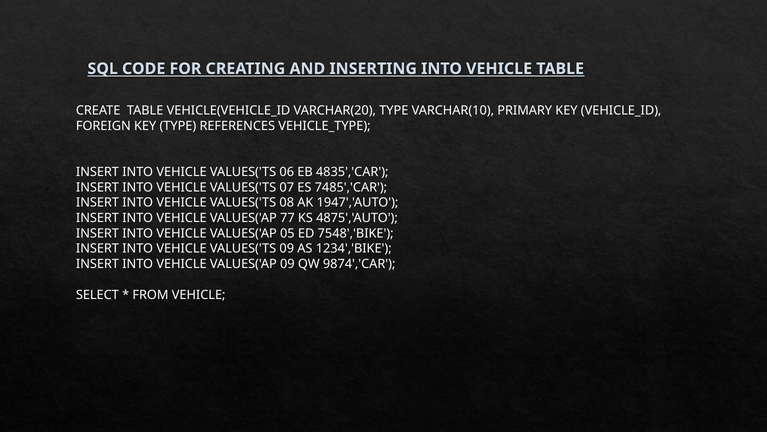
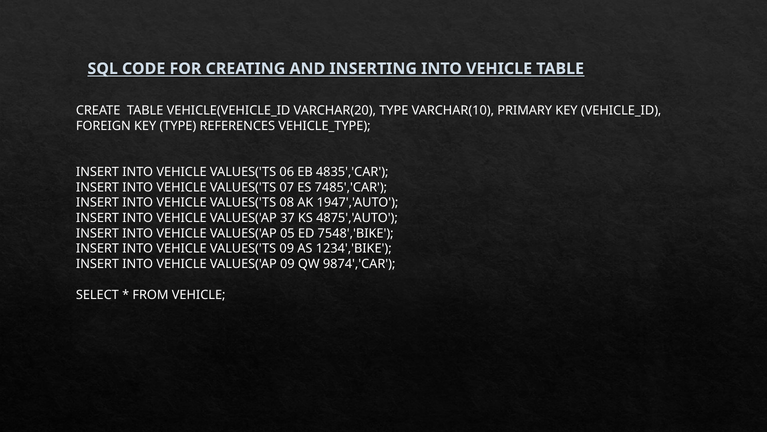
77: 77 -> 37 (287, 218)
